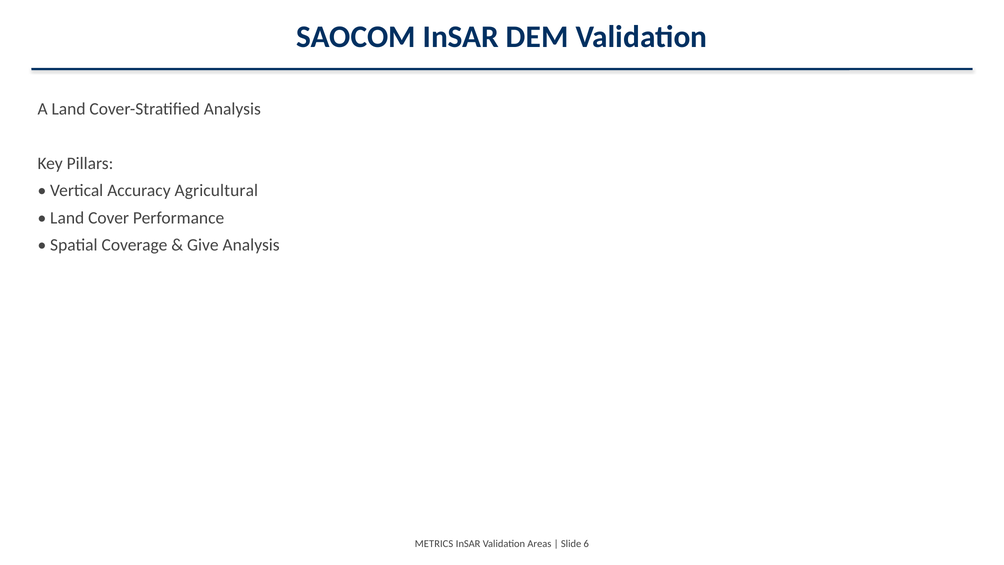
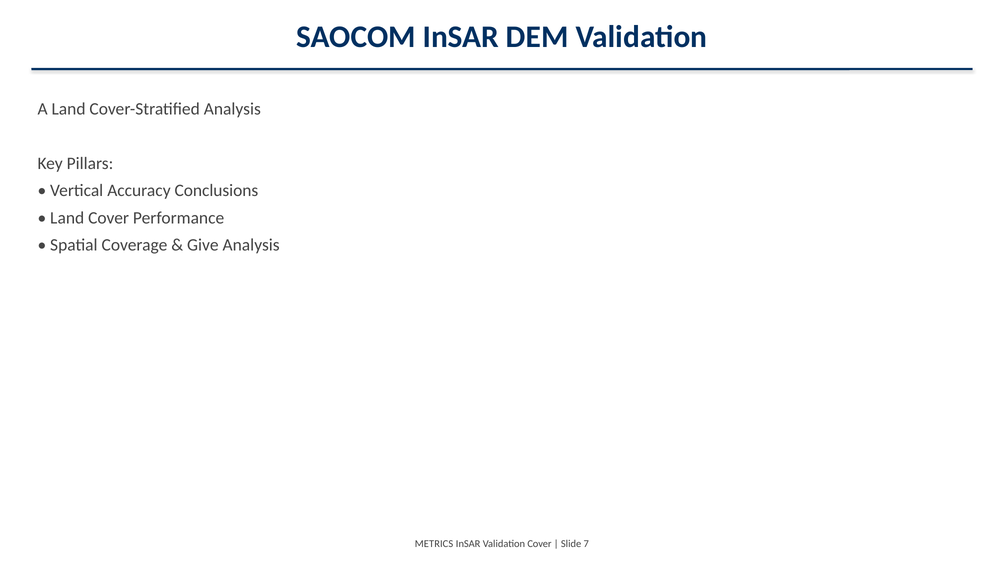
Agricultural: Agricultural -> Conclusions (216, 190)
Validation Areas: Areas -> Cover (539, 543)
6: 6 -> 7 (586, 543)
